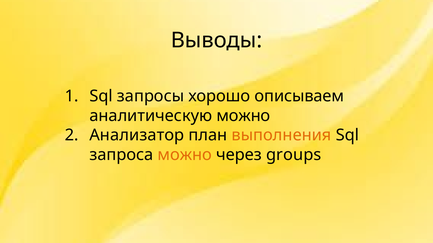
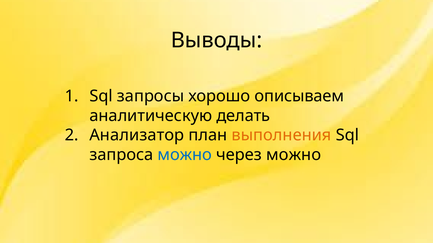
аналитическую можно: можно -> делать (243, 116)
можно colour: orange -> blue (185, 155)
через groups: groups -> можно (294, 155)
